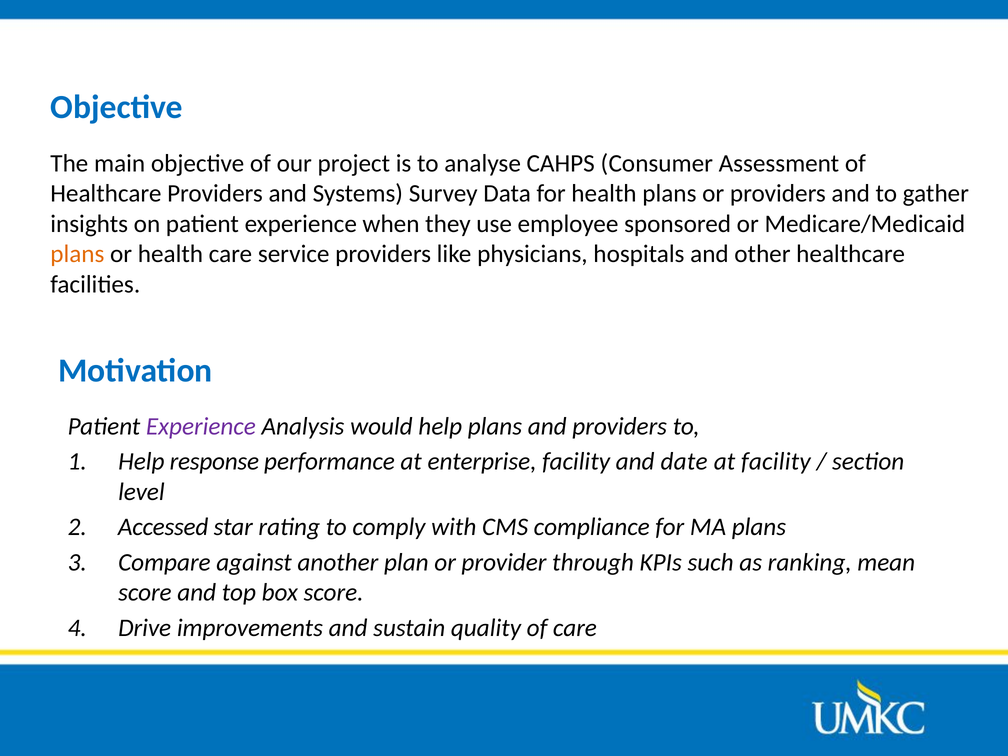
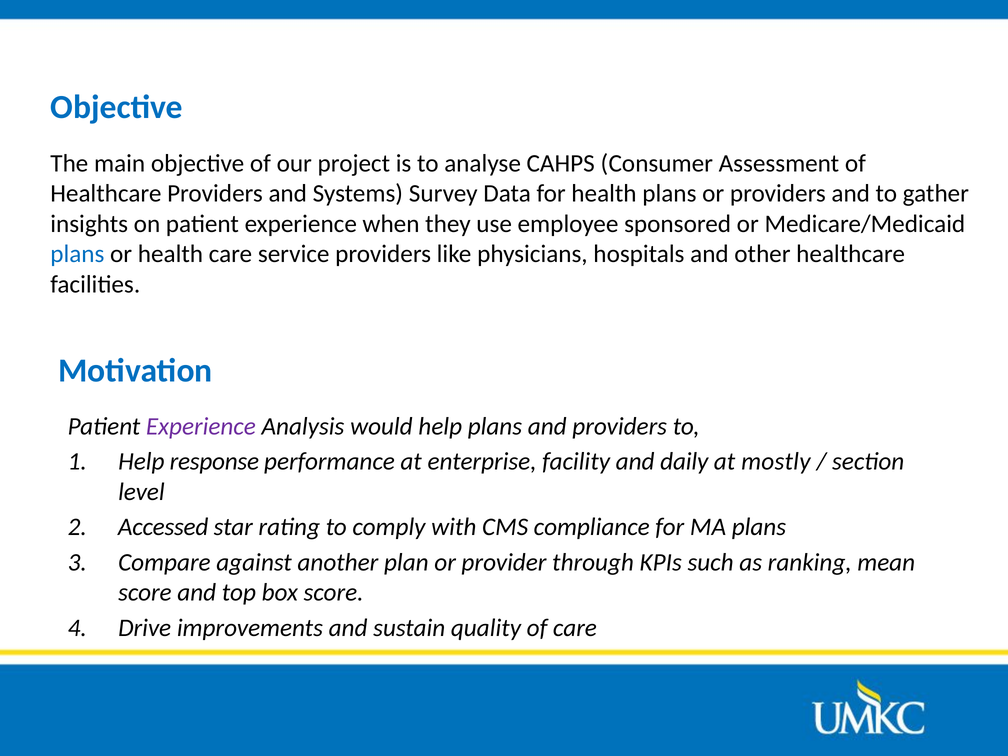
plans colour: orange -> blue (77, 254)
date: date -> daily (684, 461)
at facility: facility -> mostly (776, 461)
